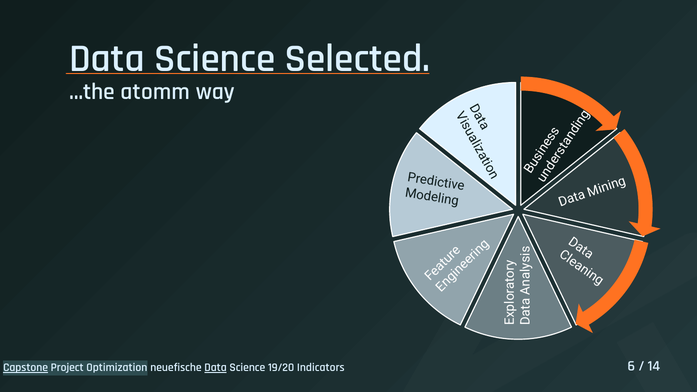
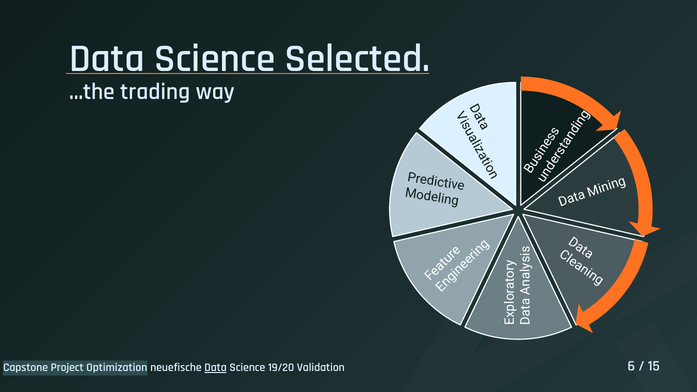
atomm: atomm -> trading (155, 92)
14: 14 -> 15 (654, 366)
Capstone underline: present -> none (26, 368)
Indicators: Indicators -> Validation (321, 368)
